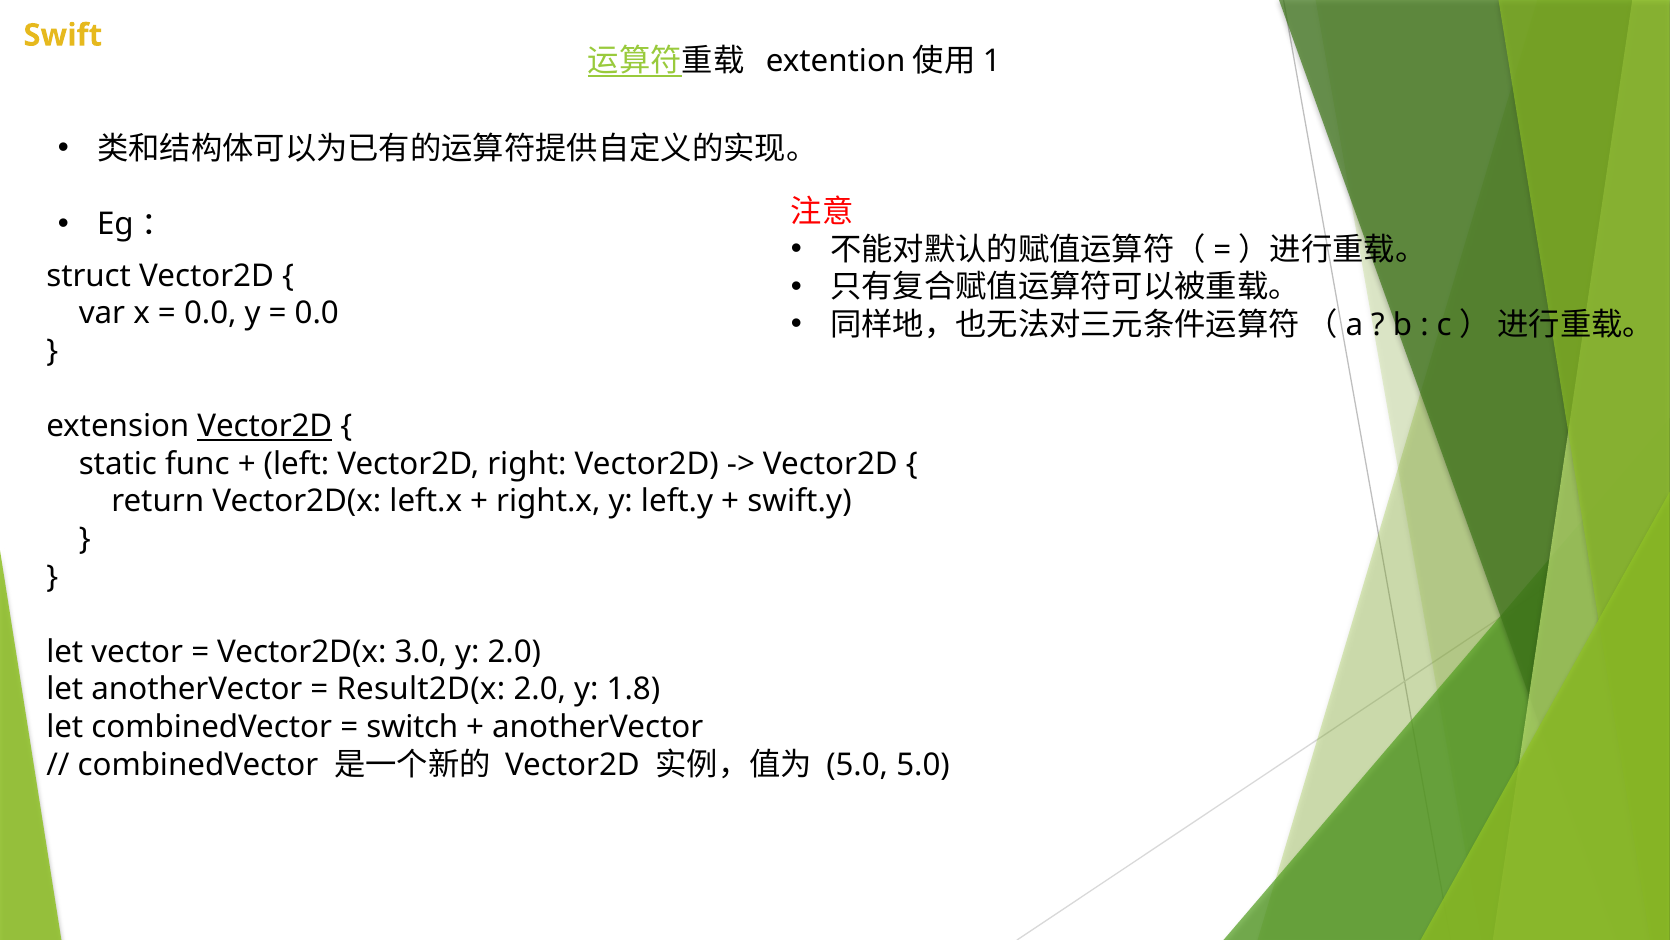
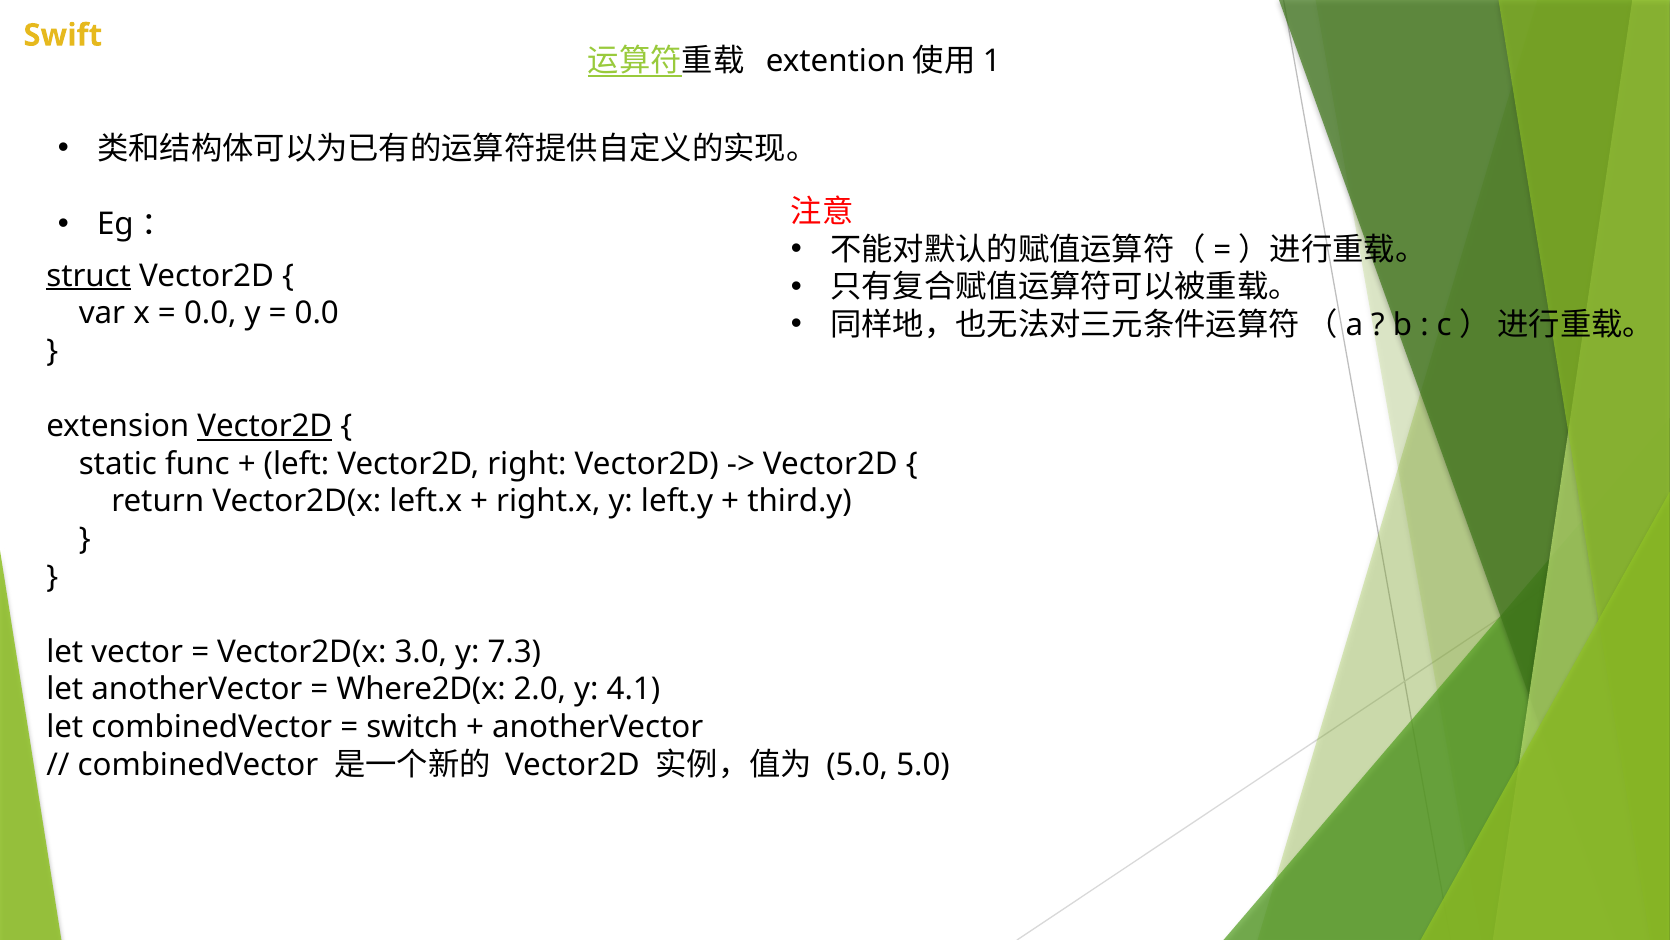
struct underline: none -> present (89, 276)
swift.y: swift.y -> third.y (800, 501)
y 2.0: 2.0 -> 7.3 (514, 651)
Result2D(x: Result2D(x -> Where2D(x (421, 689)
1.8: 1.8 -> 4.1 (633, 689)
